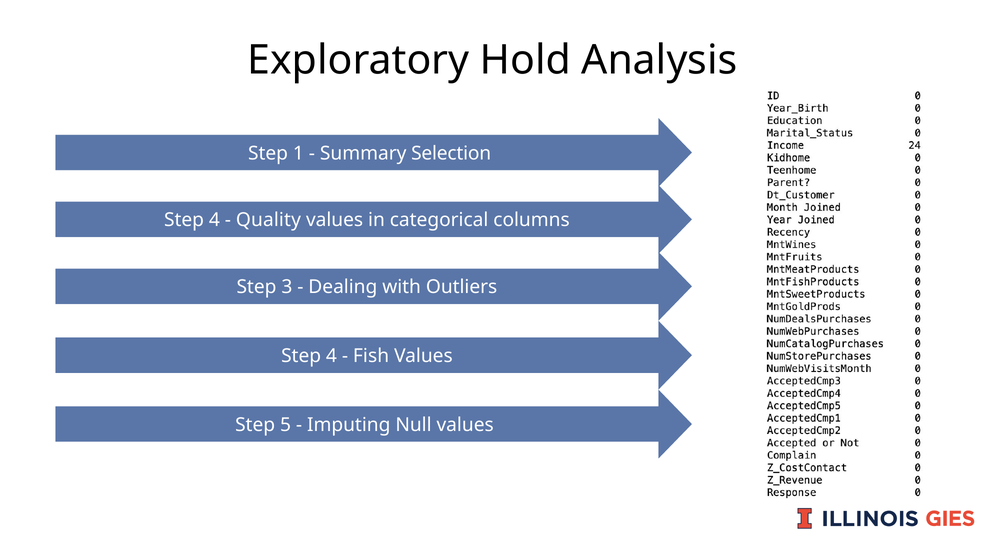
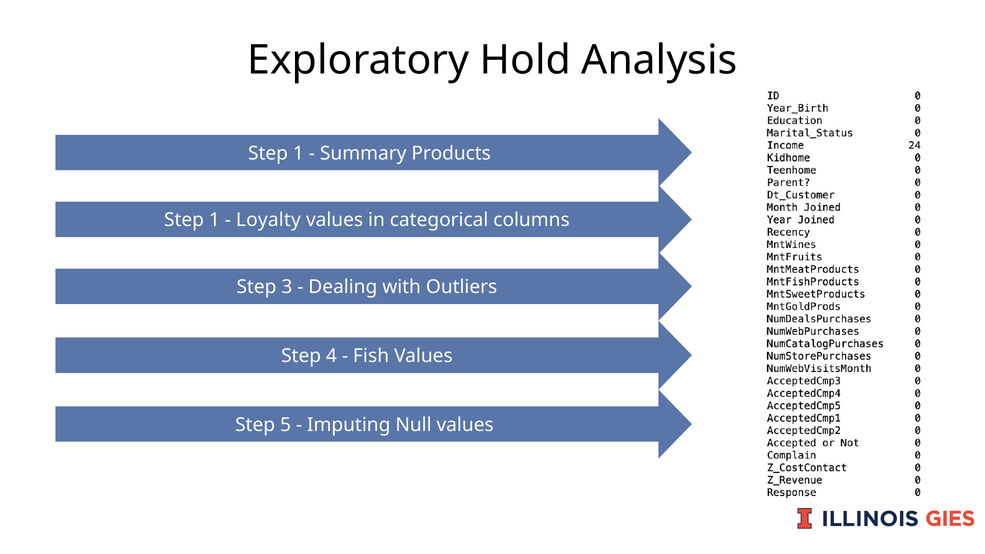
Selection: Selection -> Products (451, 153)
4: 4 -> 1 (214, 220)
Quality: Quality -> Loyalty (268, 220)
